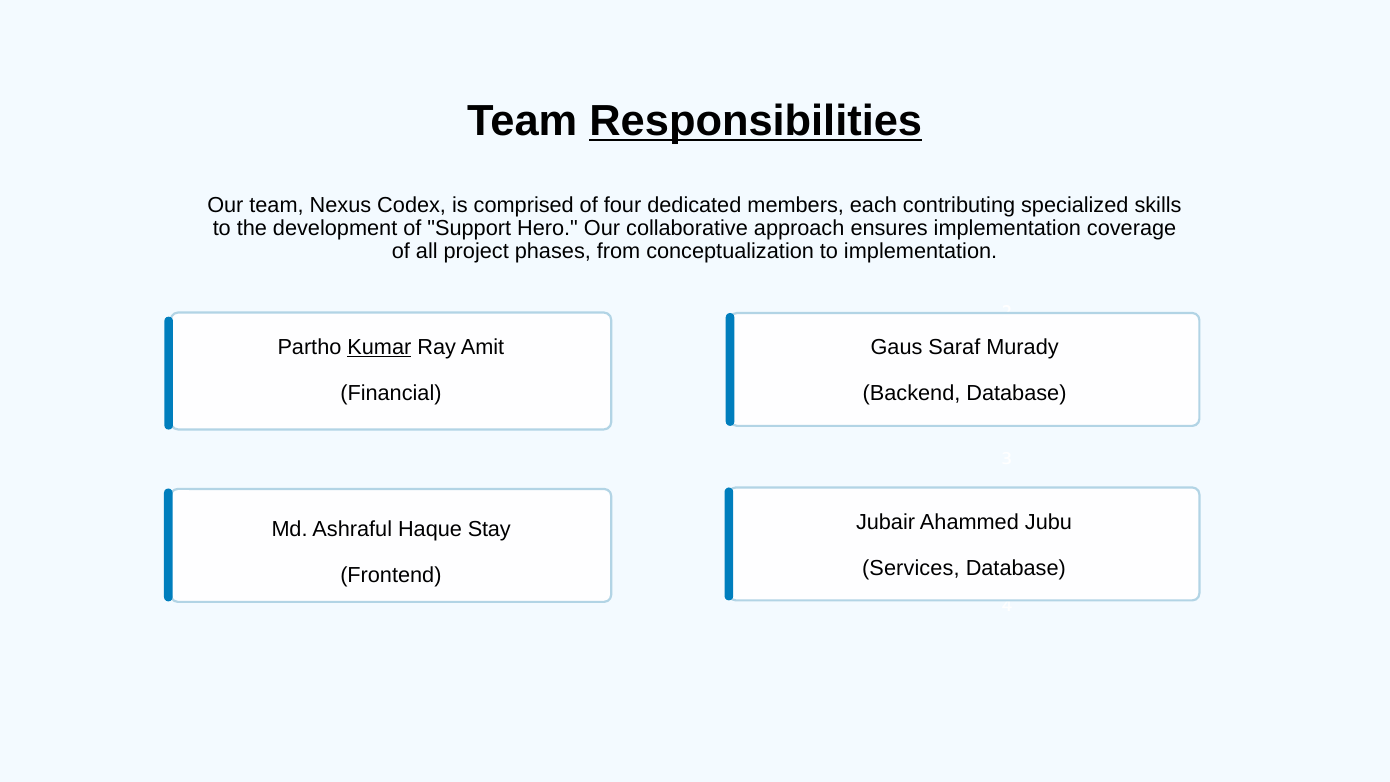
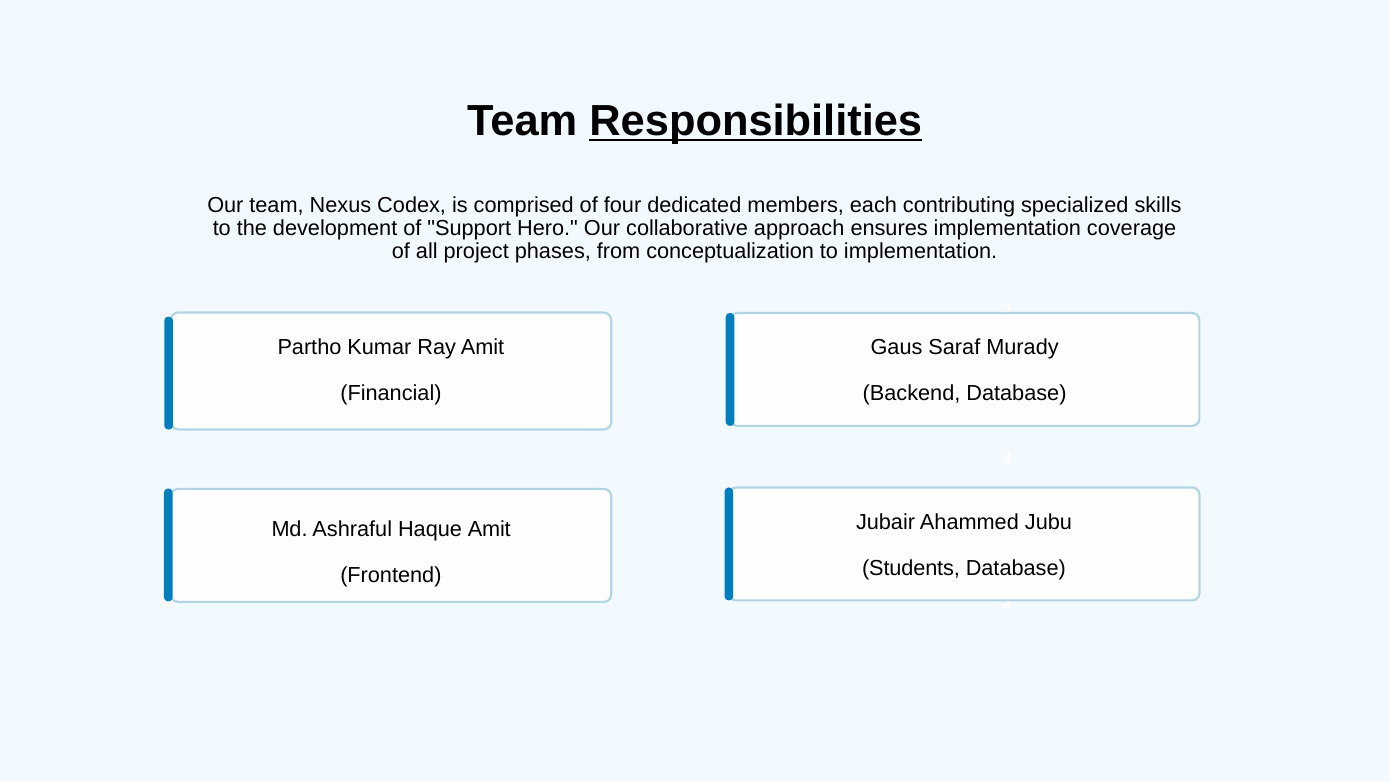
Kumar underline: present -> none (379, 347)
Haque Stay: Stay -> Amit (489, 530)
Services: Services -> Students (911, 568)
